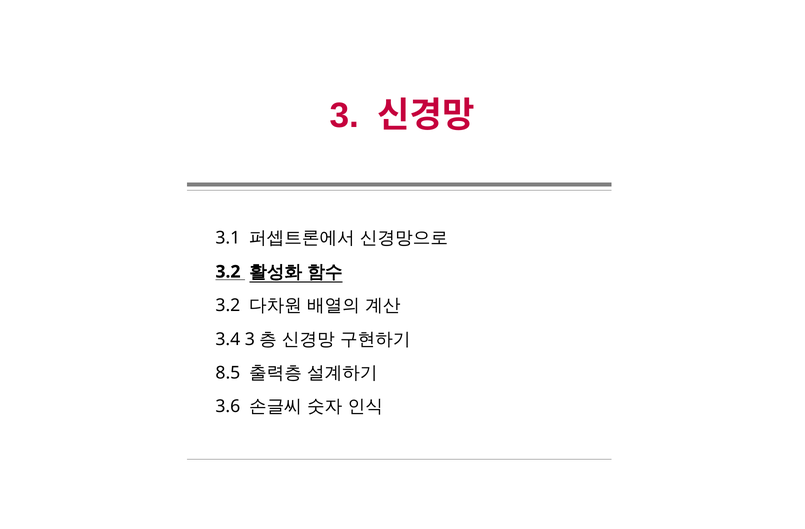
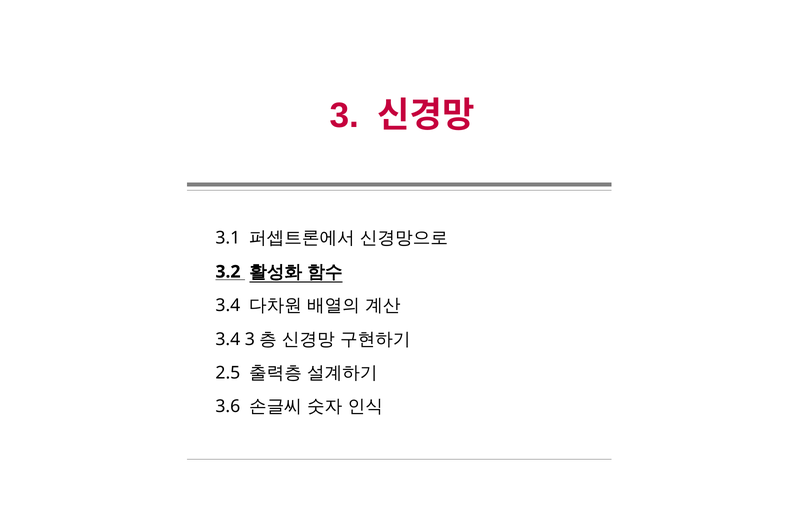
3.2: 3.2 -> 3.4 (228, 305)
8.5: 8.5 -> 2.5 (228, 373)
